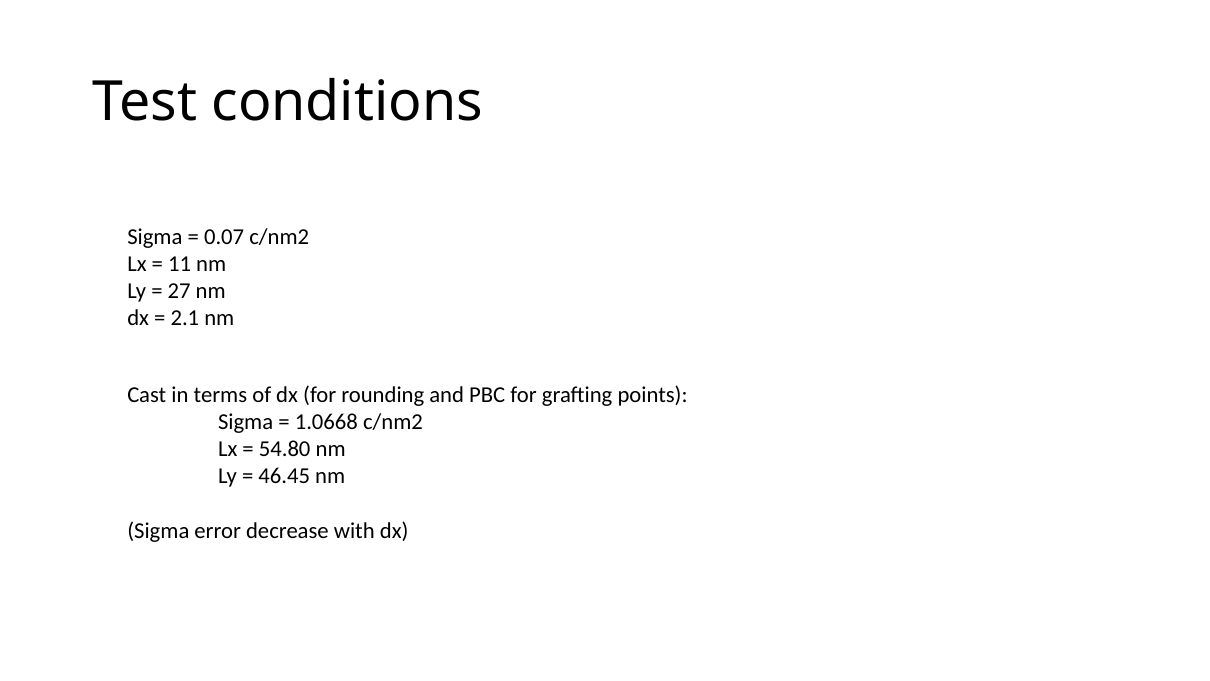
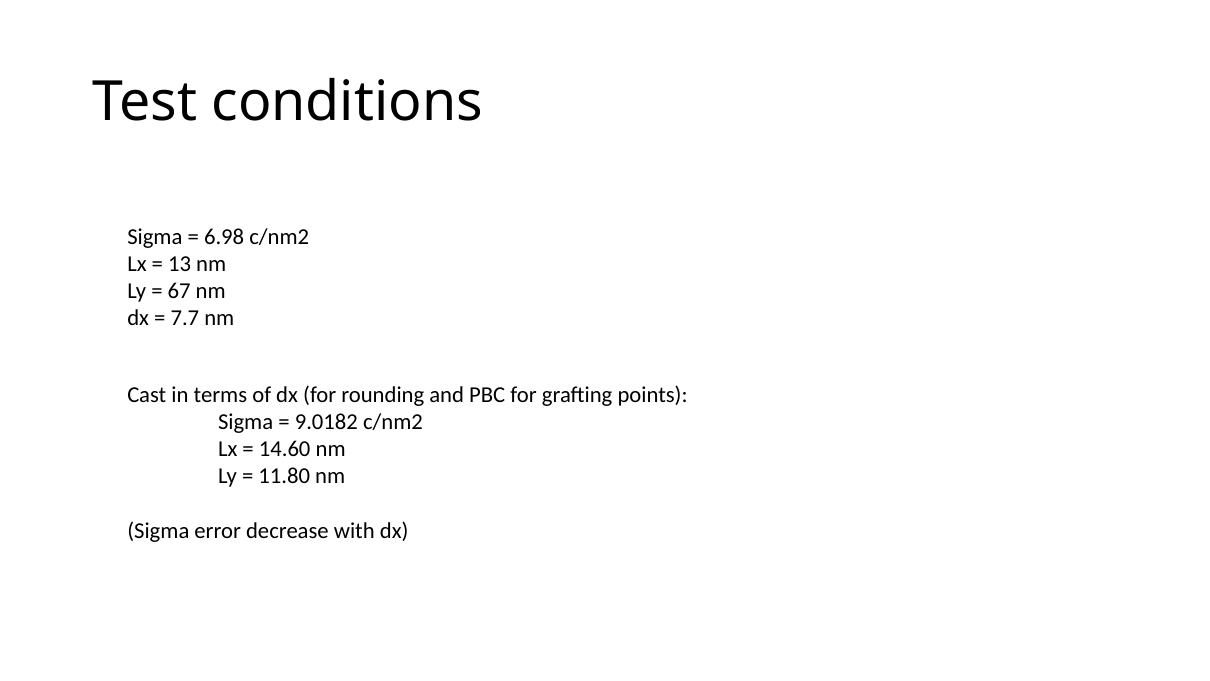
0.07: 0.07 -> 6.98 (224, 237)
11: 11 -> 13 (180, 264)
27: 27 -> 67 (179, 291)
2.1: 2.1 -> 7.7 (185, 318)
1.0668: 1.0668 -> 9.0182 (326, 422)
54.80: 54.80 -> 14.60 (285, 449)
46.45: 46.45 -> 11.80 (284, 476)
